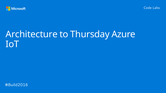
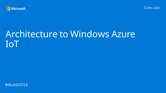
Thursday: Thursday -> Windows (90, 34)
